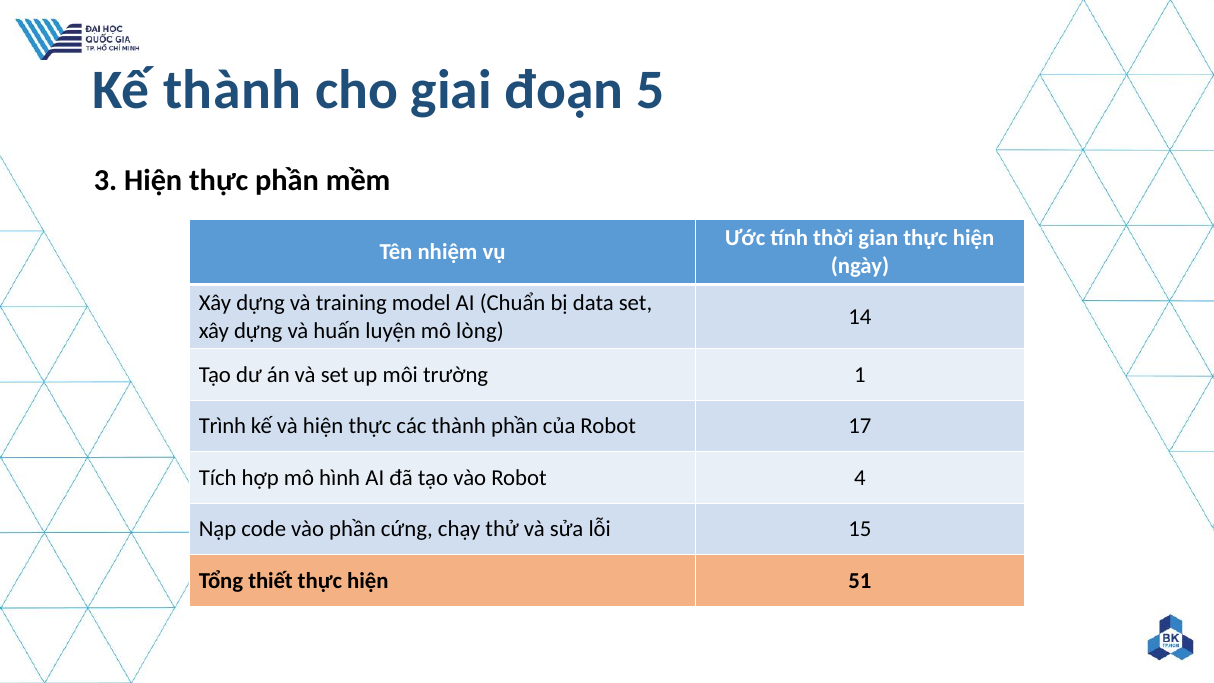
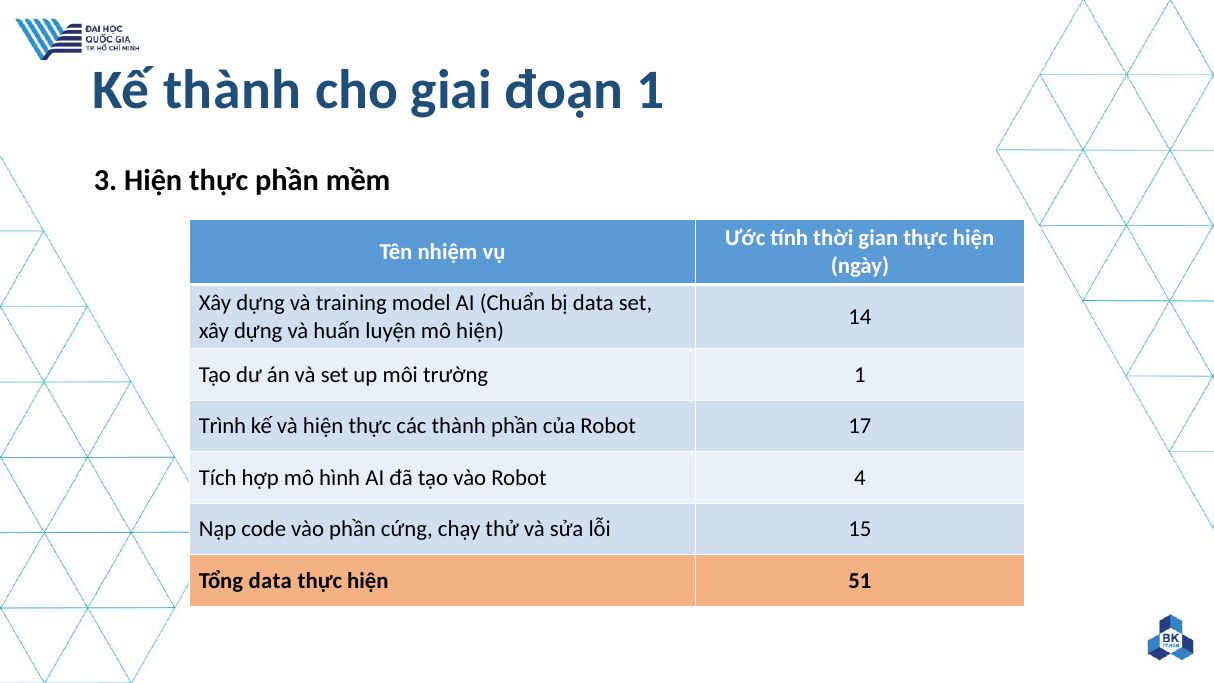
đoạn 5: 5 -> 1 (650, 90)
mô lòng: lòng -> hiện (480, 331)
Tổng thiết: thiết -> data (270, 581)
